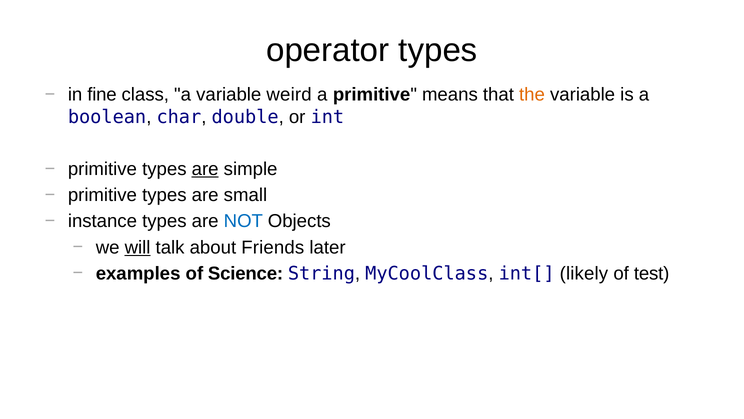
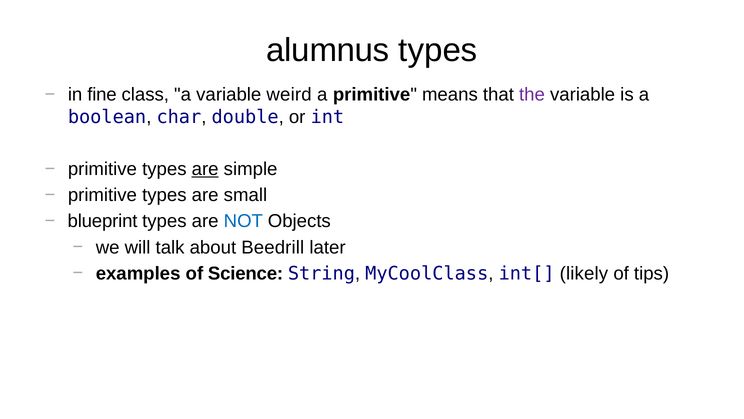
operator: operator -> alumnus (328, 50)
the colour: orange -> purple (532, 95)
instance: instance -> blueprint (103, 221)
will underline: present -> none (138, 247)
Friends: Friends -> Beedrill (273, 247)
test: test -> tips (652, 273)
